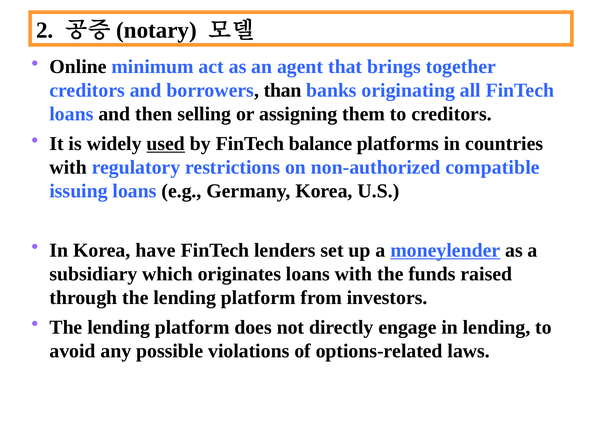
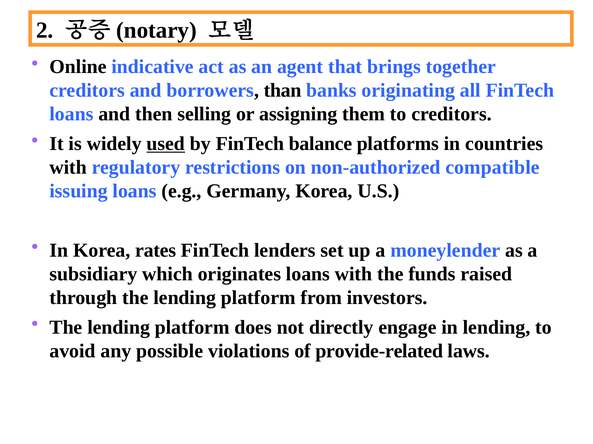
minimum: minimum -> indicative (153, 67)
have: have -> rates (156, 251)
moneylender underline: present -> none (445, 251)
options-related: options-related -> provide-related (379, 352)
